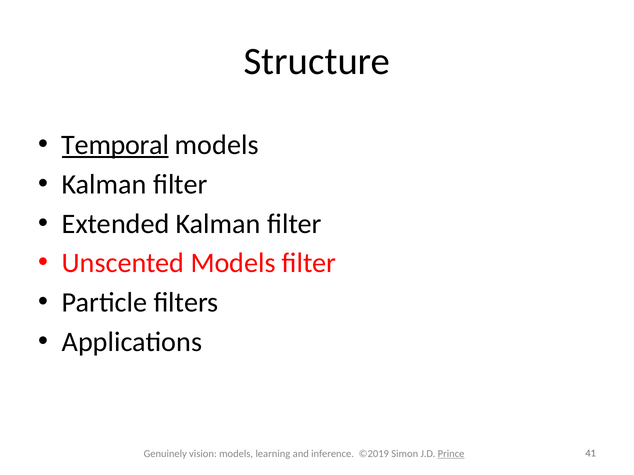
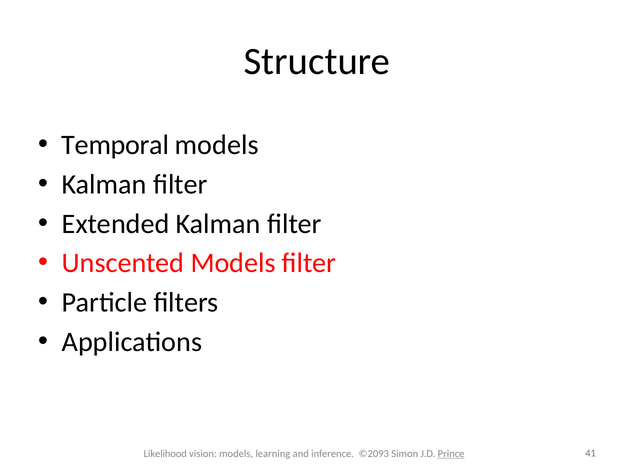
Temporal underline: present -> none (115, 145)
Genuinely: Genuinely -> Likelihood (165, 454)
©2019: ©2019 -> ©2093 (374, 454)
